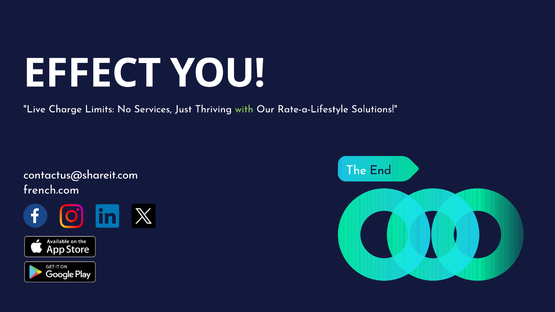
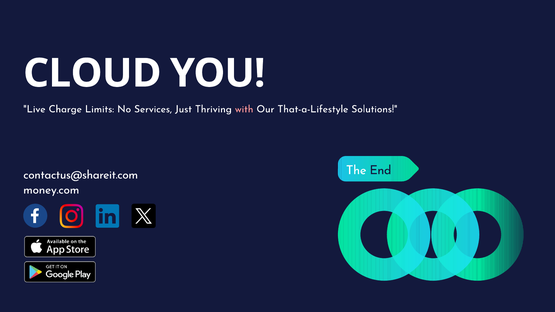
EFFECT: EFFECT -> CLOUD (92, 73)
with colour: light green -> pink (244, 109)
Rate-a-Lifestyle: Rate-a-Lifestyle -> That-a-Lifestyle (313, 109)
french.com: french.com -> money.com (51, 190)
